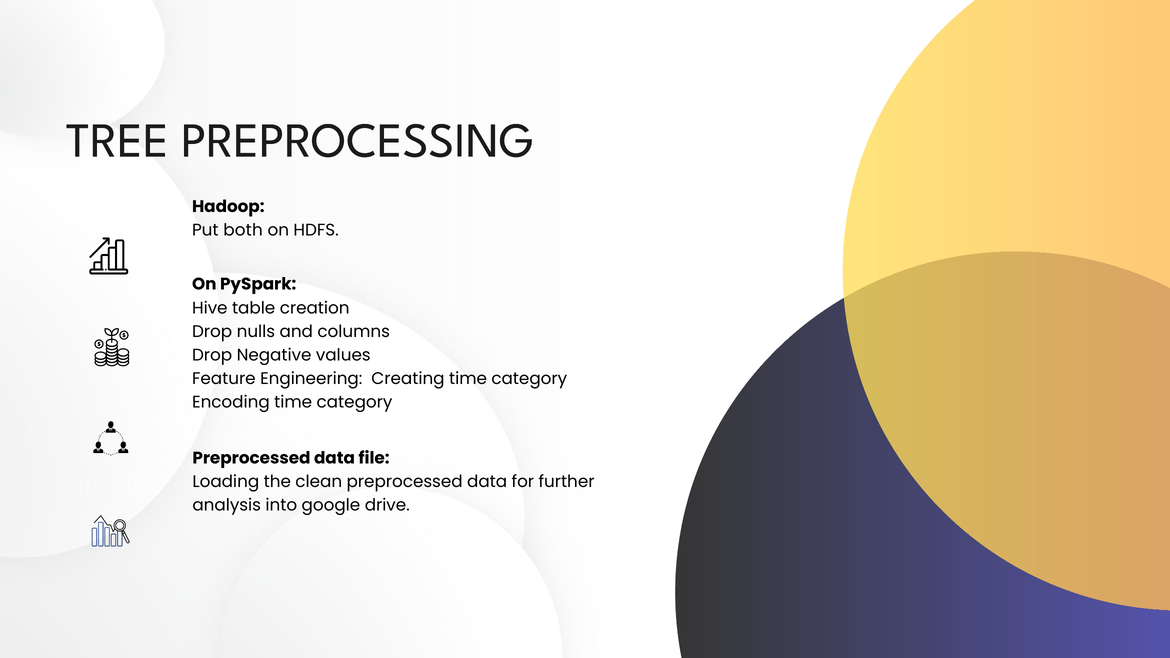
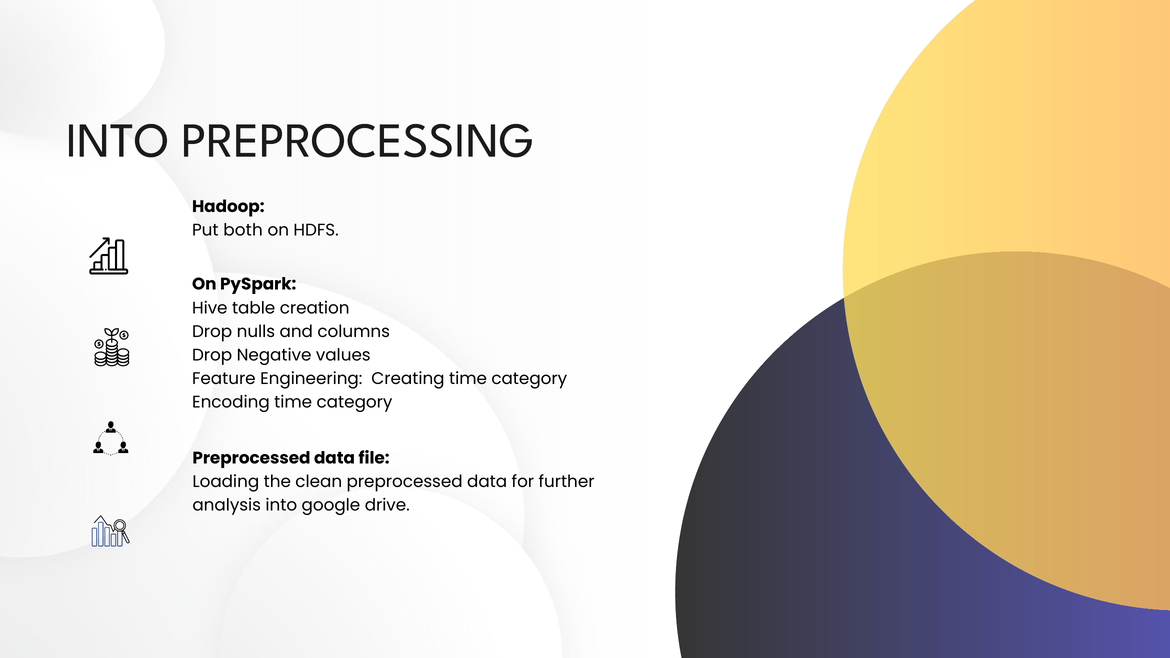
TREE: TREE -> INTO (117, 141)
